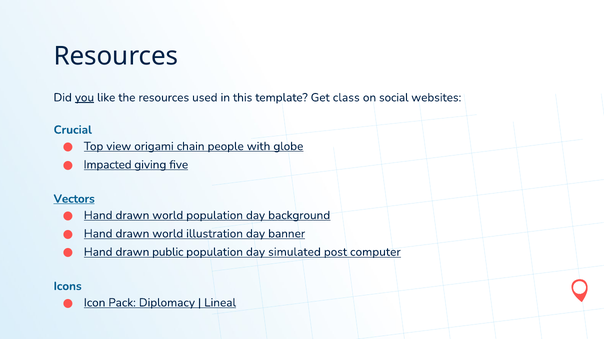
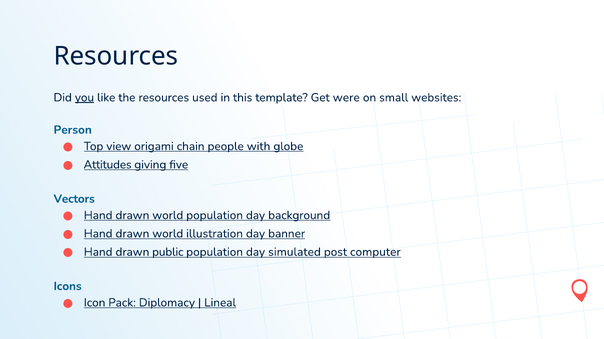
class: class -> were (346, 98)
social: social -> small (394, 98)
Crucial: Crucial -> Person (73, 130)
Impacted: Impacted -> Attitudes (108, 165)
Vectors underline: present -> none (74, 199)
